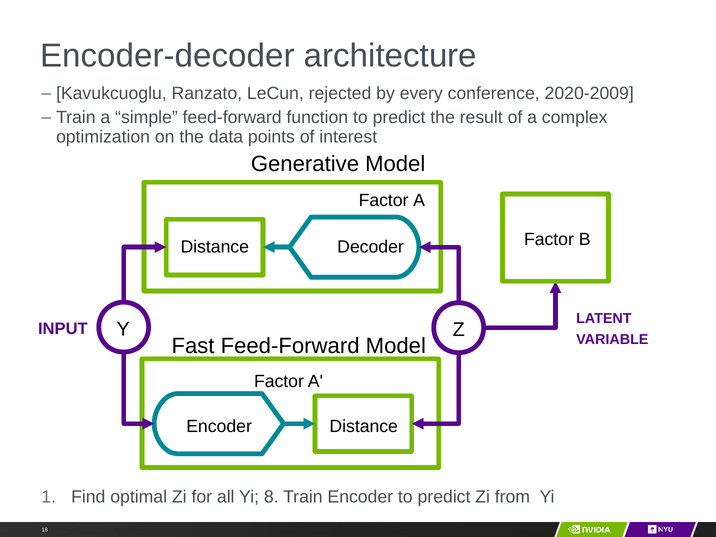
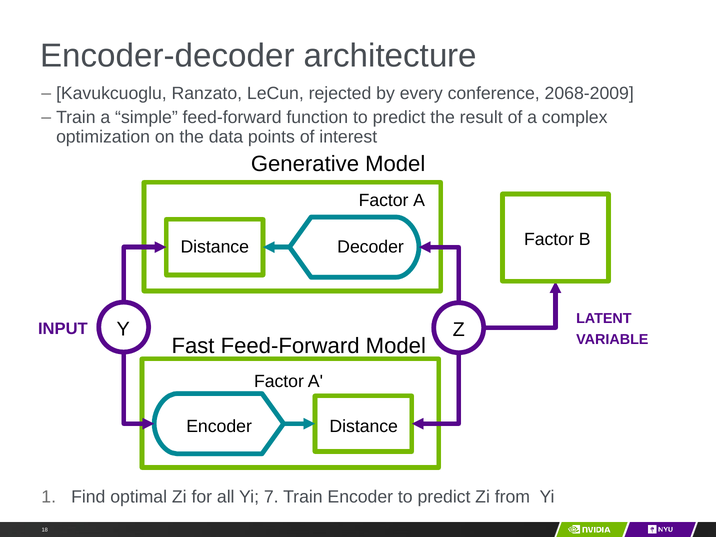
2020-2009: 2020-2009 -> 2068-2009 (589, 94)
8: 8 -> 7 (271, 497)
